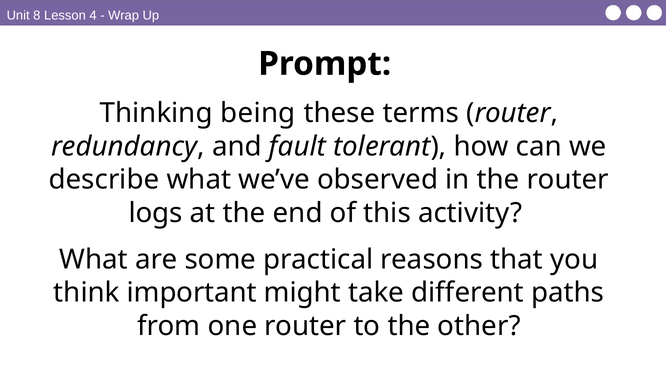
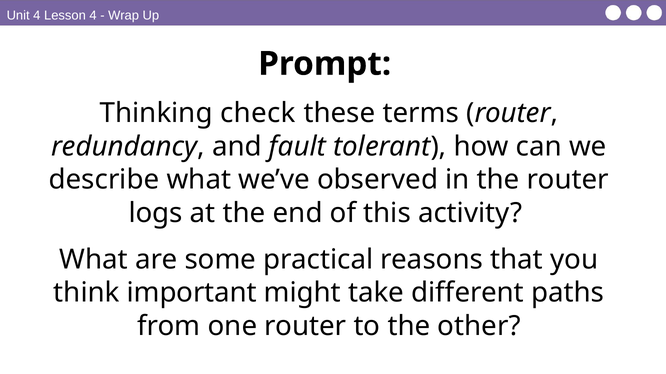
Unit 8: 8 -> 4 (37, 16)
being: being -> check (258, 113)
